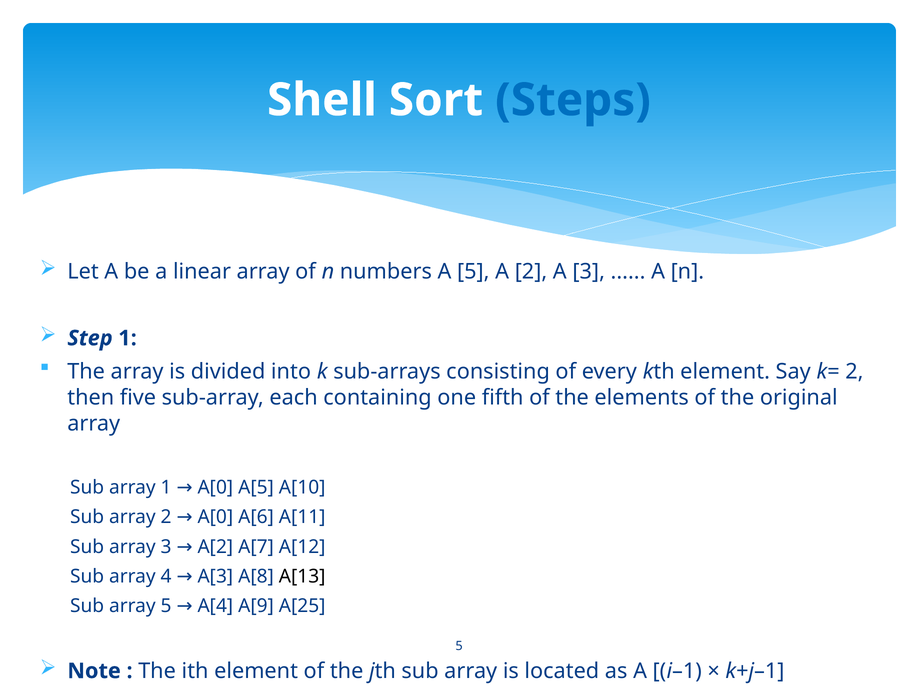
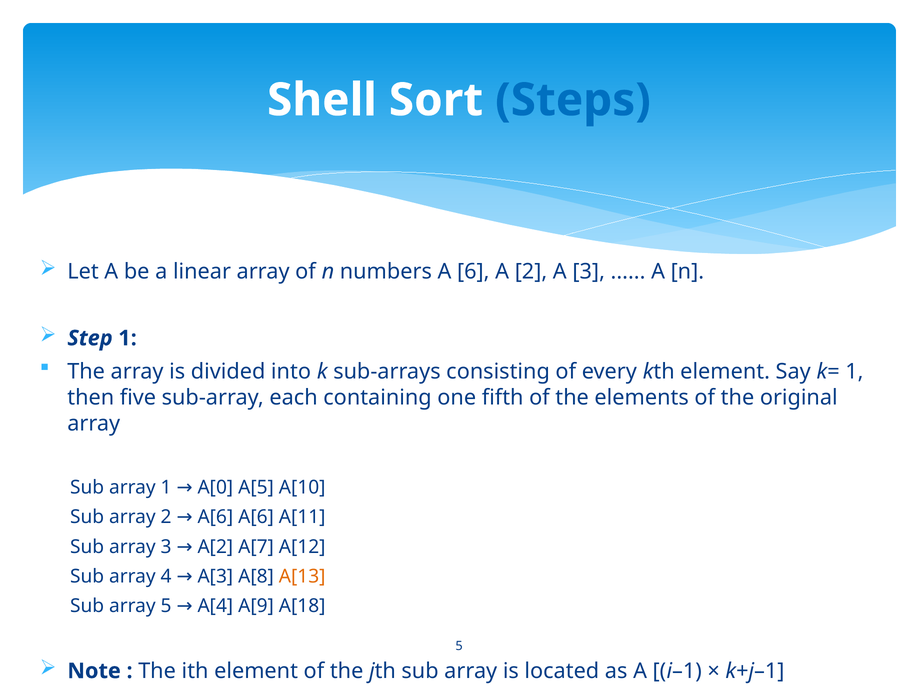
A 5: 5 -> 6 (473, 272)
k= 2: 2 -> 1 (854, 371)
2 A[0: A[0 -> A[6 (215, 517)
A[13 colour: black -> orange (302, 576)
A[25: A[25 -> A[18 (302, 605)
